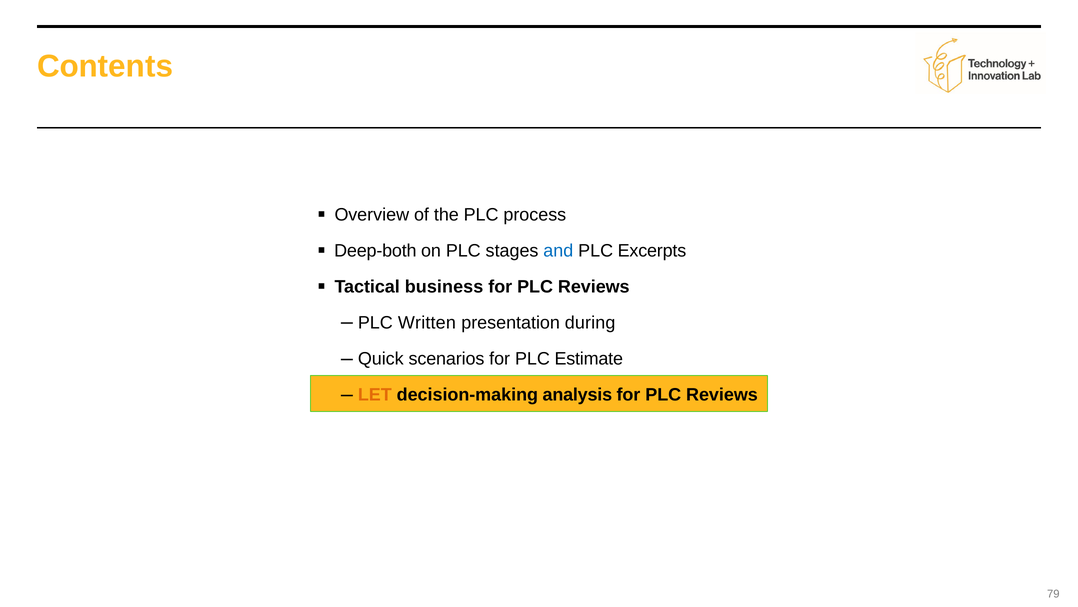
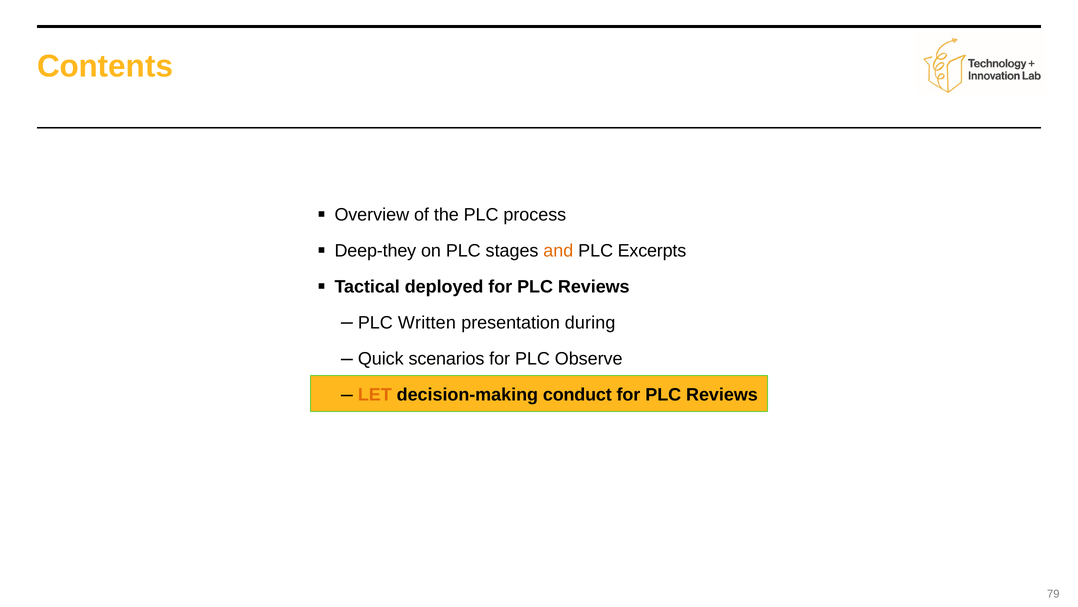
Deep-both: Deep-both -> Deep-they (375, 250)
and colour: blue -> orange (558, 250)
business: business -> deployed (444, 286)
Estimate: Estimate -> Observe (589, 358)
analysis: analysis -> conduct (577, 394)
